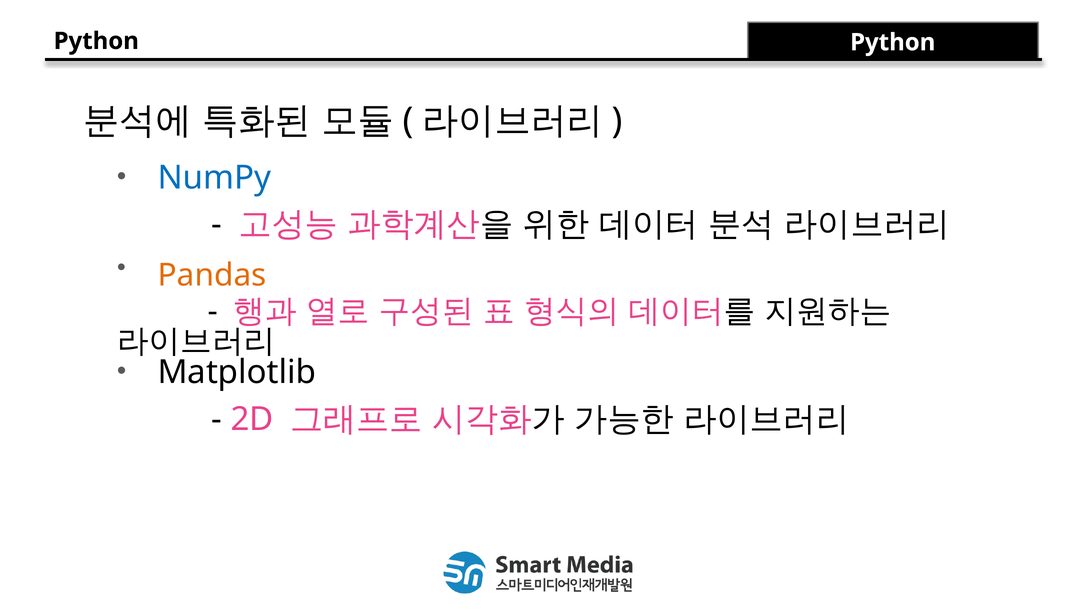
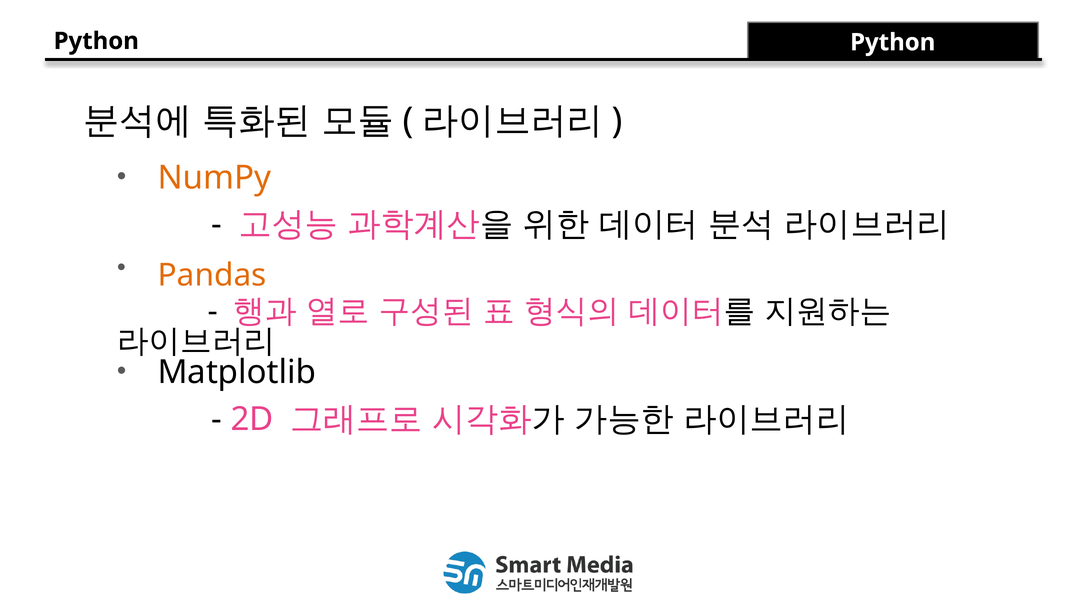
NumPy colour: blue -> orange (214, 178)
